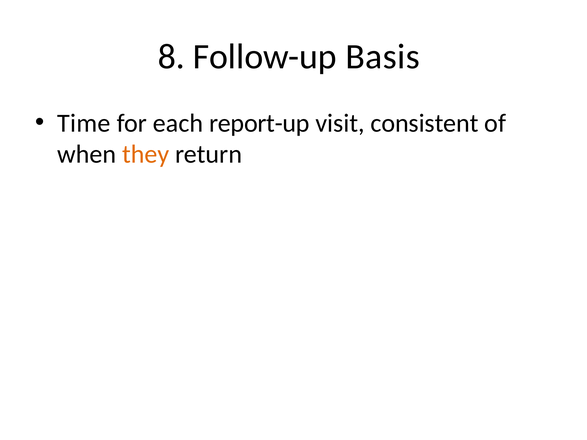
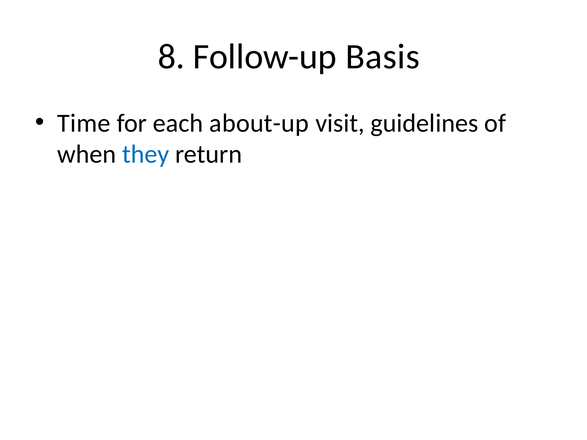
report-up: report-up -> about-up (259, 123)
consistent: consistent -> guidelines (424, 123)
they colour: orange -> blue (146, 154)
